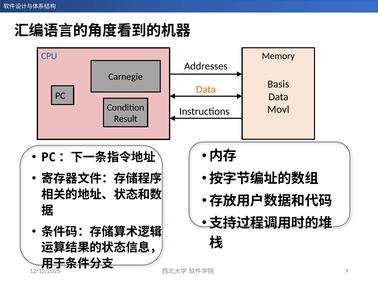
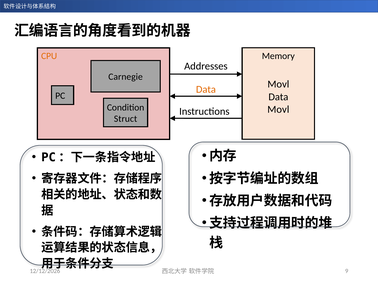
CPU colour: blue -> orange (49, 56)
Basis: Basis -> Movl (278, 84)
Result: Result -> Struct (126, 119)
